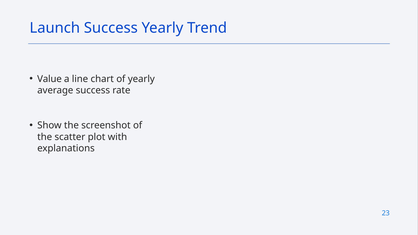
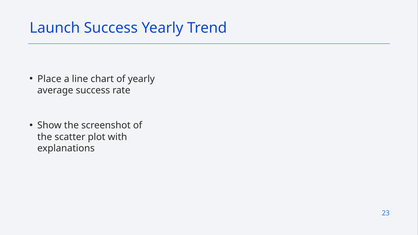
Value: Value -> Place (49, 79)
